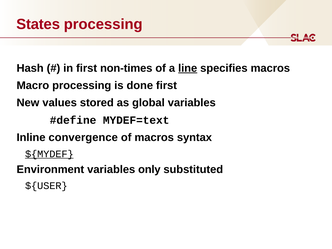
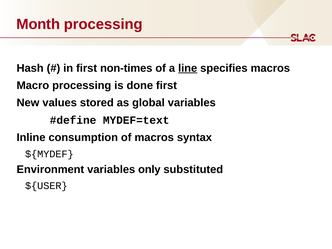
States: States -> Month (38, 24)
convergence: convergence -> consumption (83, 137)
${MYDEF underline: present -> none (49, 154)
